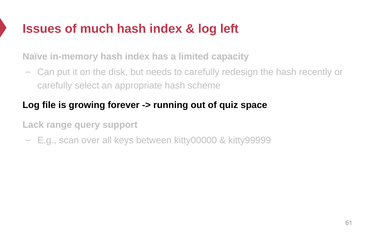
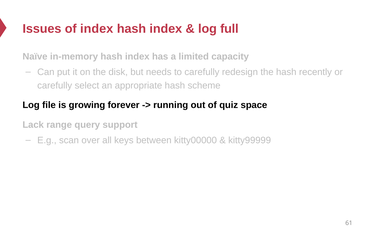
of much: much -> index (97, 29)
left: left -> full (229, 29)
